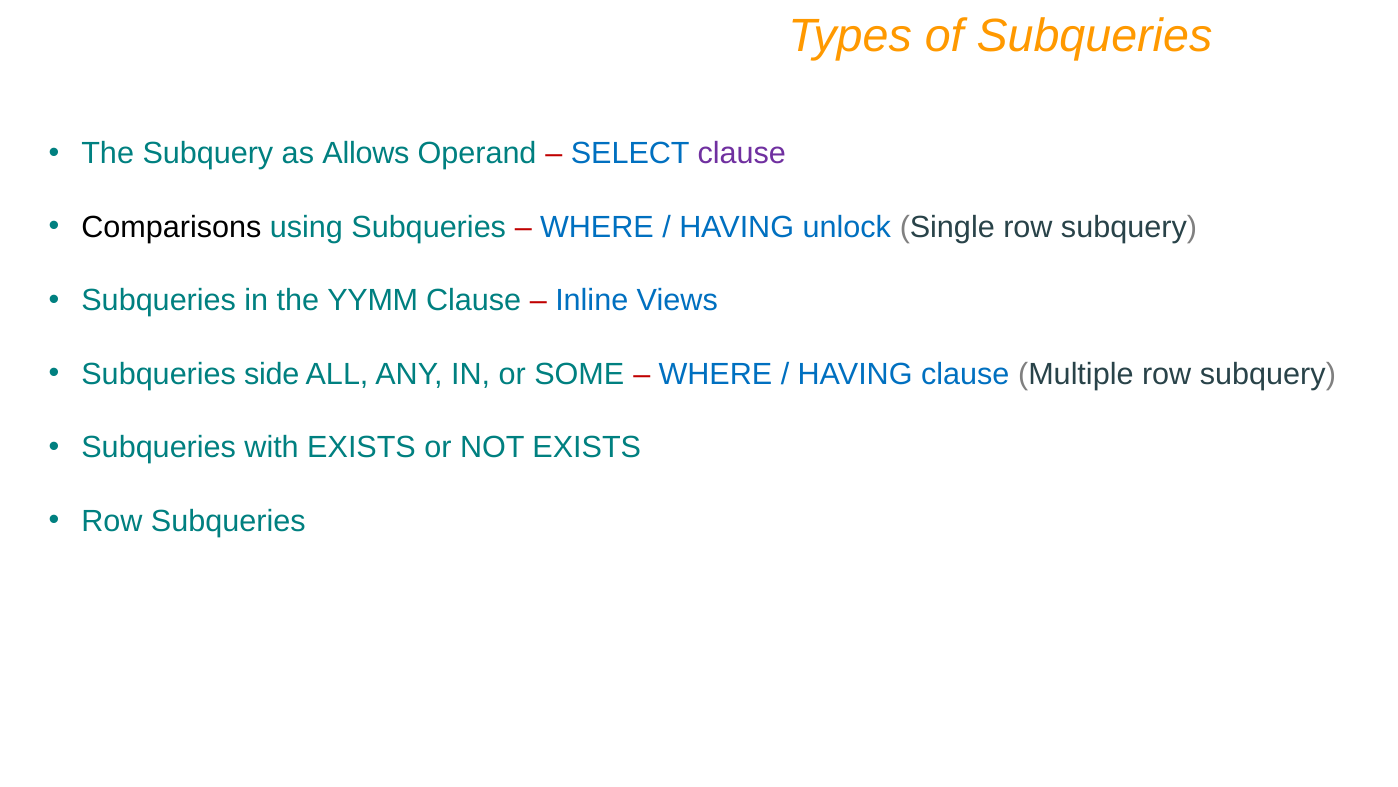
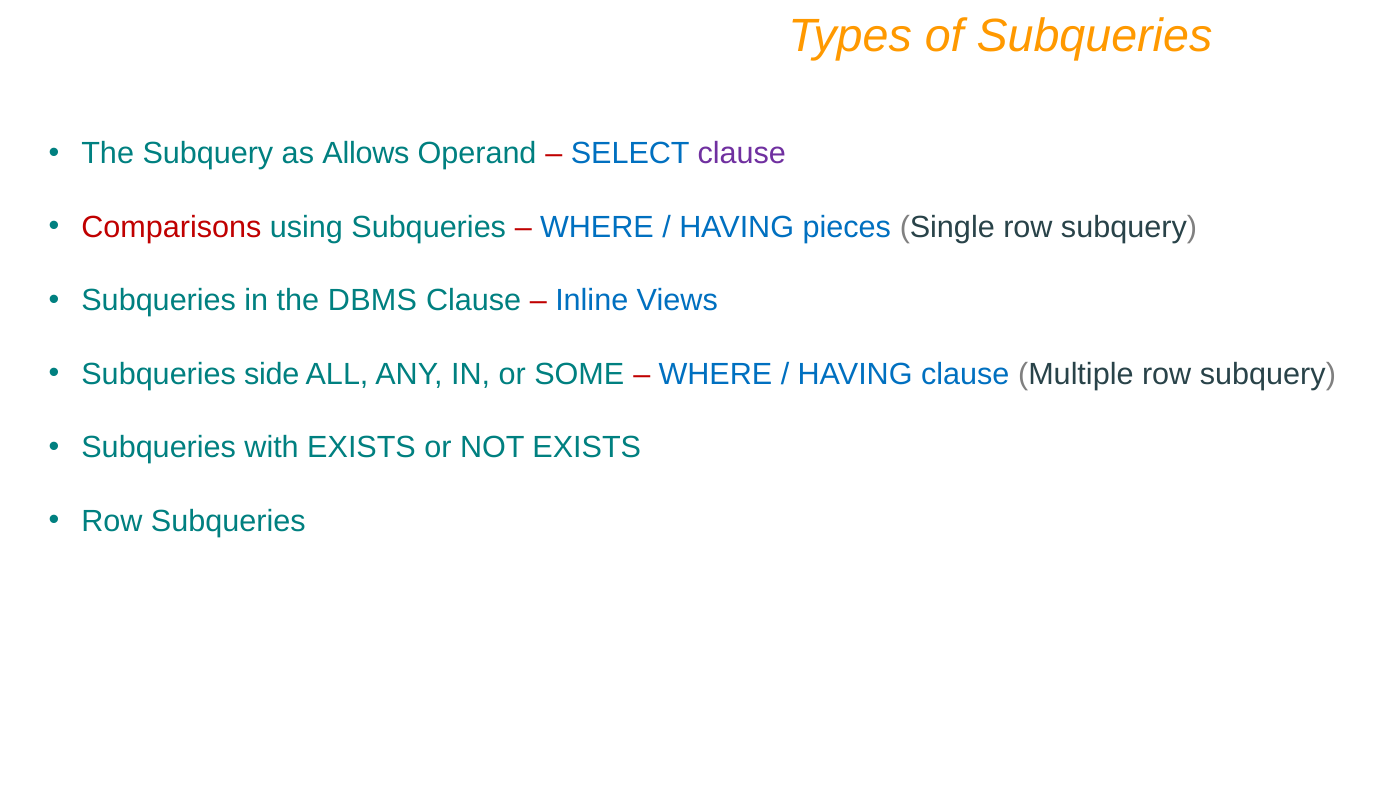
Comparisons colour: black -> red (171, 227)
unlock: unlock -> pieces (847, 227)
YYMM: YYMM -> DBMS (372, 301)
